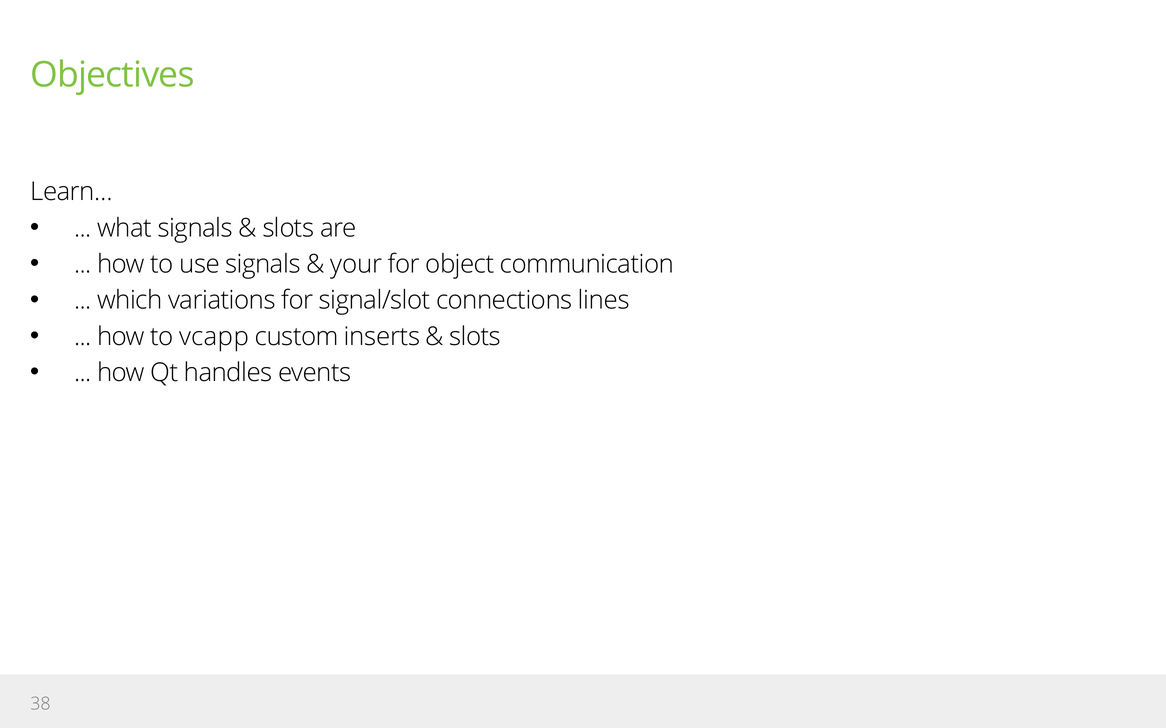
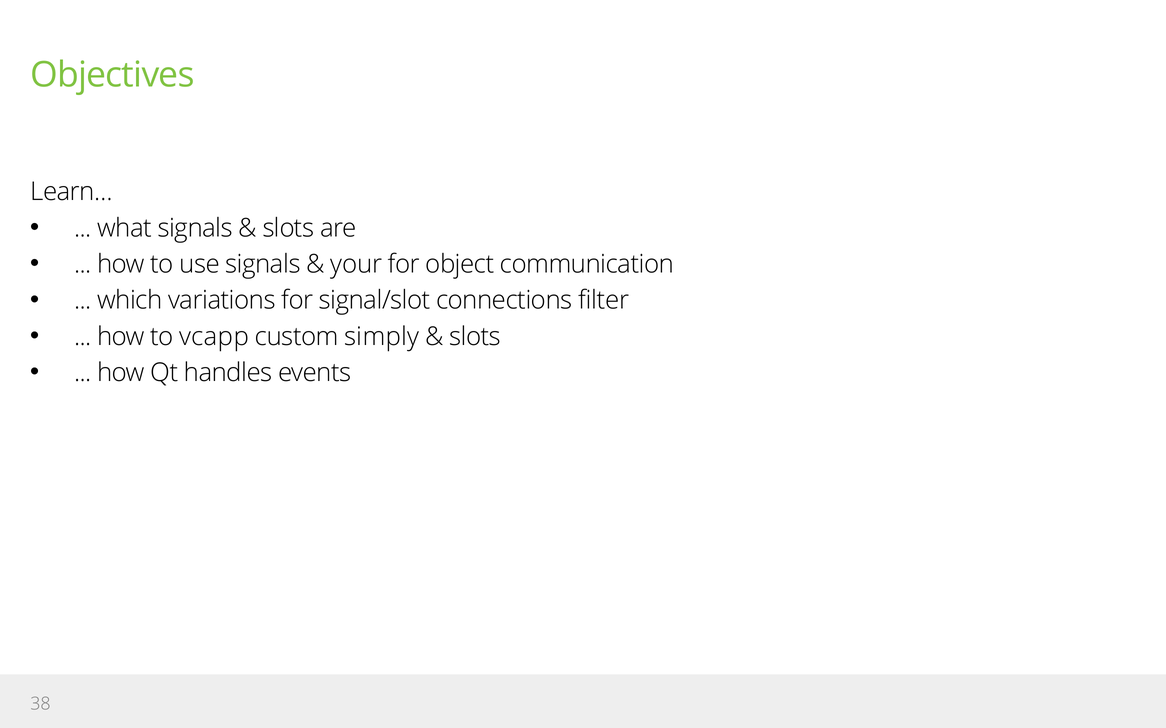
lines: lines -> filter (604, 301)
inserts: inserts -> simply (382, 337)
